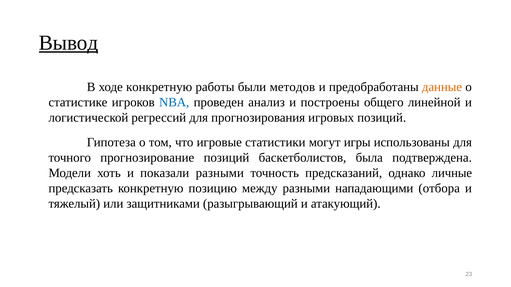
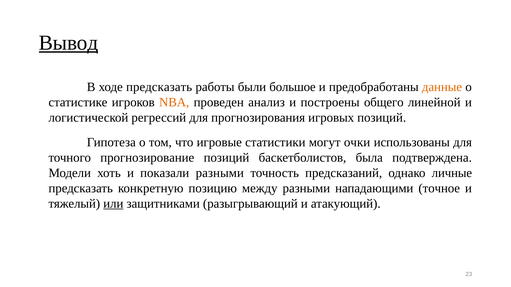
ходе конкретную: конкретную -> предсказать (159, 87)
методов: методов -> большое (293, 87)
NBA colour: blue -> orange (174, 102)
игры: игры -> очки (357, 143)
отбора: отбора -> точное (439, 189)
или underline: none -> present (113, 204)
